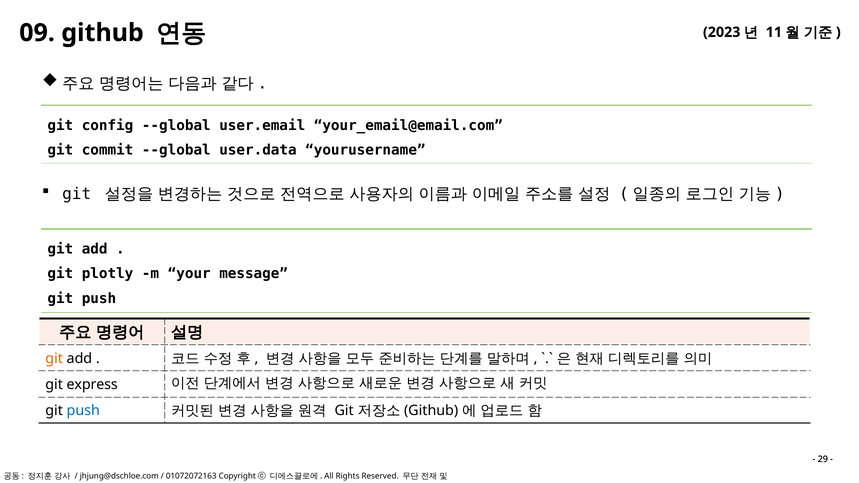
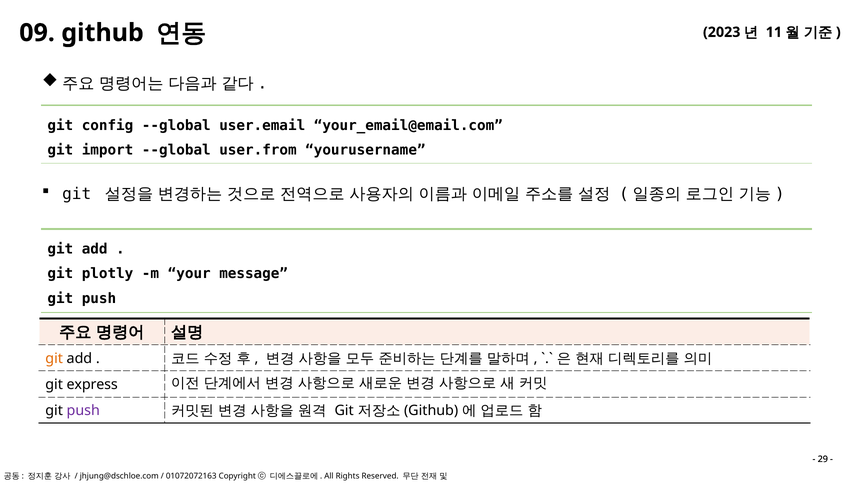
commit: commit -> import (108, 150)
user.data: user.data -> user.from (258, 150)
push colour: blue -> purple (83, 411)
